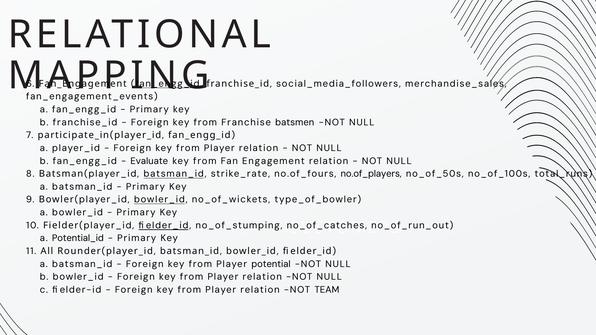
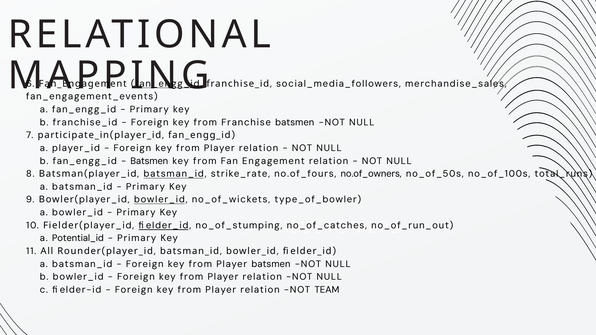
Evaluate: Evaluate -> Batsmen (149, 161)
no.of_players: no.of_players -> no.of_owners (371, 174)
Player potential: potential -> batsmen (271, 264)
